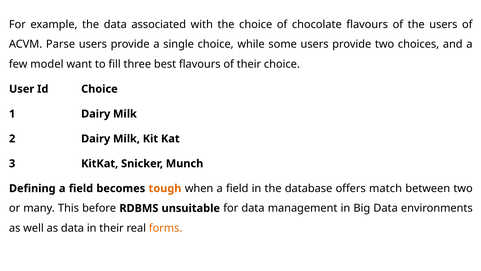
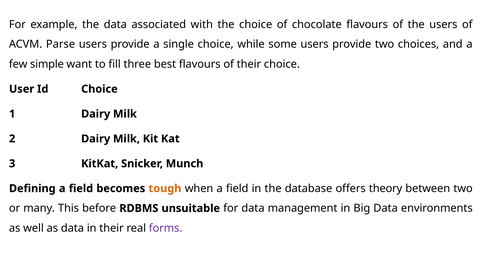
model: model -> simple (47, 64)
match: match -> theory (386, 188)
forms colour: orange -> purple (166, 228)
